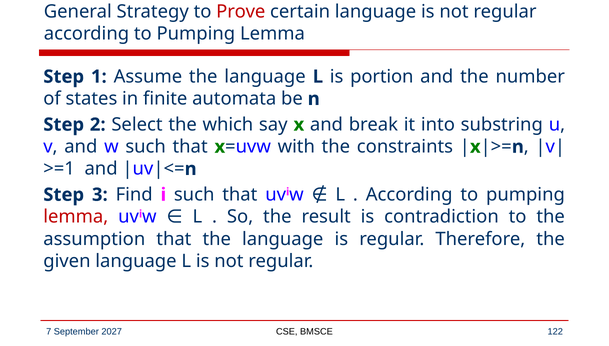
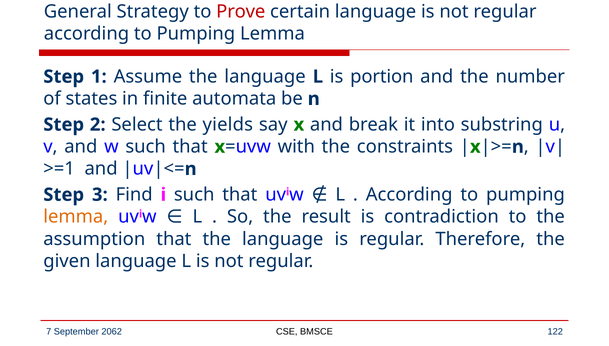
which: which -> yields (228, 125)
lemma colour: red -> orange (76, 217)
2027: 2027 -> 2062 (112, 332)
